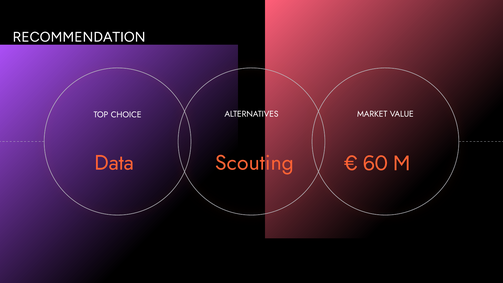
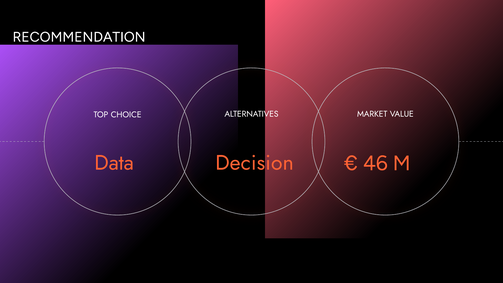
60: 60 -> 46 (375, 163)
Scouting: Scouting -> Decision (255, 163)
